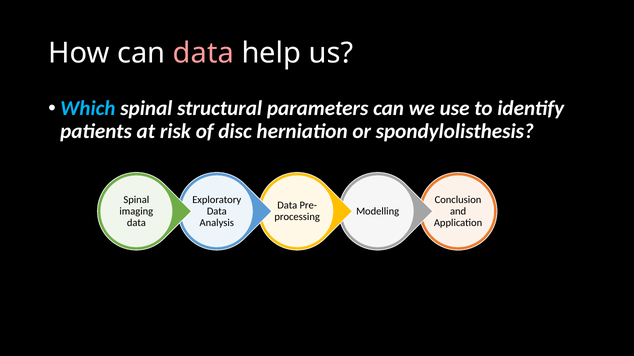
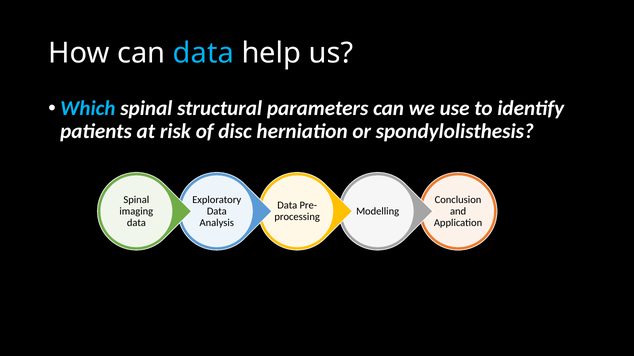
data colour: pink -> light blue (203, 53)
